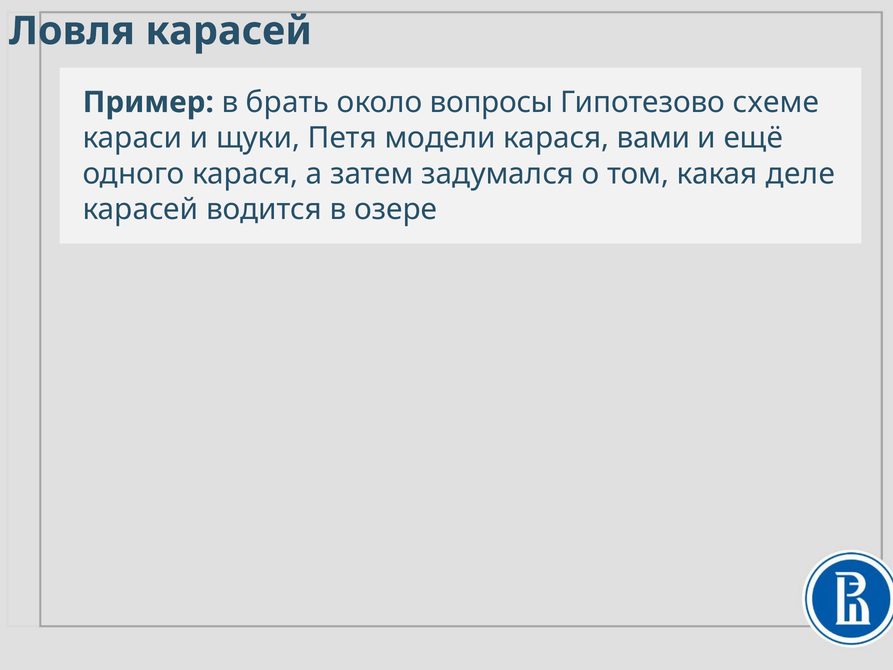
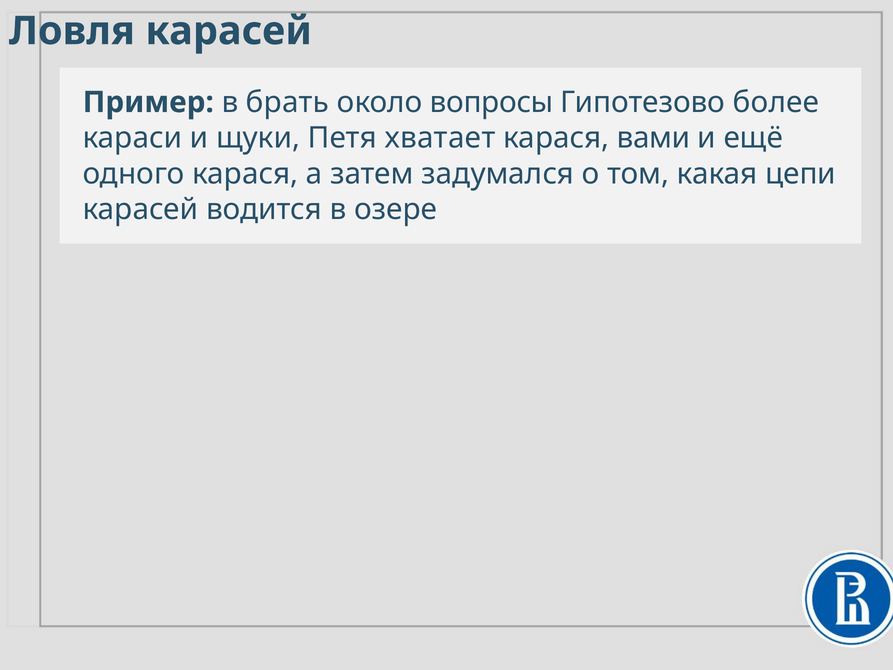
схеме: схеме -> более (776, 102)
модели: модели -> хватает (440, 138)
деле: деле -> цепи (801, 174)
